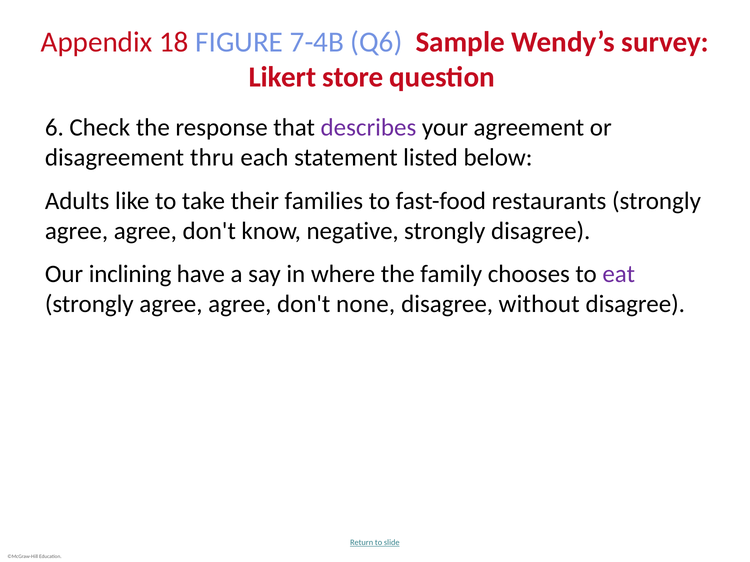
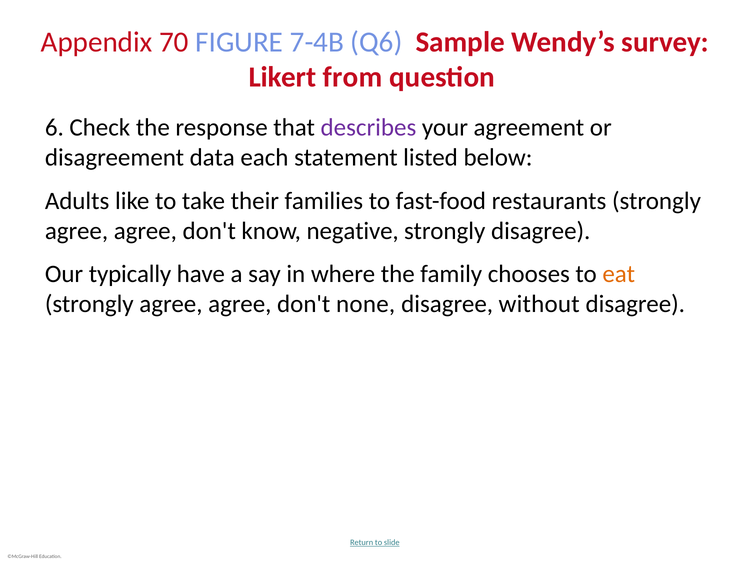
18: 18 -> 70 (174, 42)
store: store -> from (353, 77)
thru: thru -> data (212, 158)
inclining: inclining -> typically (130, 274)
eat colour: purple -> orange (619, 274)
